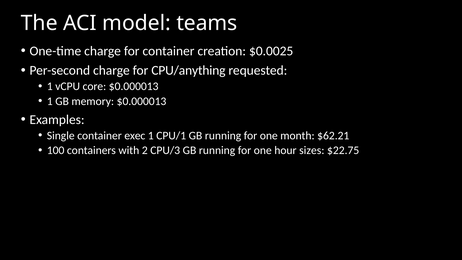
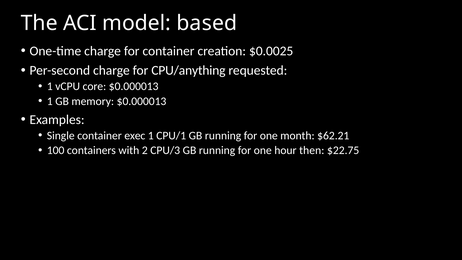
teams: teams -> based (207, 23)
sizes: sizes -> then (312, 150)
